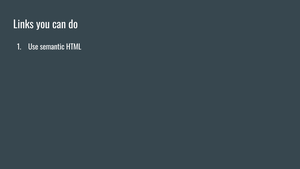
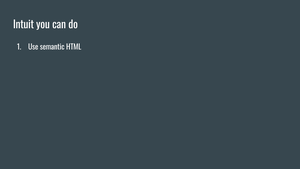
Links: Links -> Intuit (24, 25)
